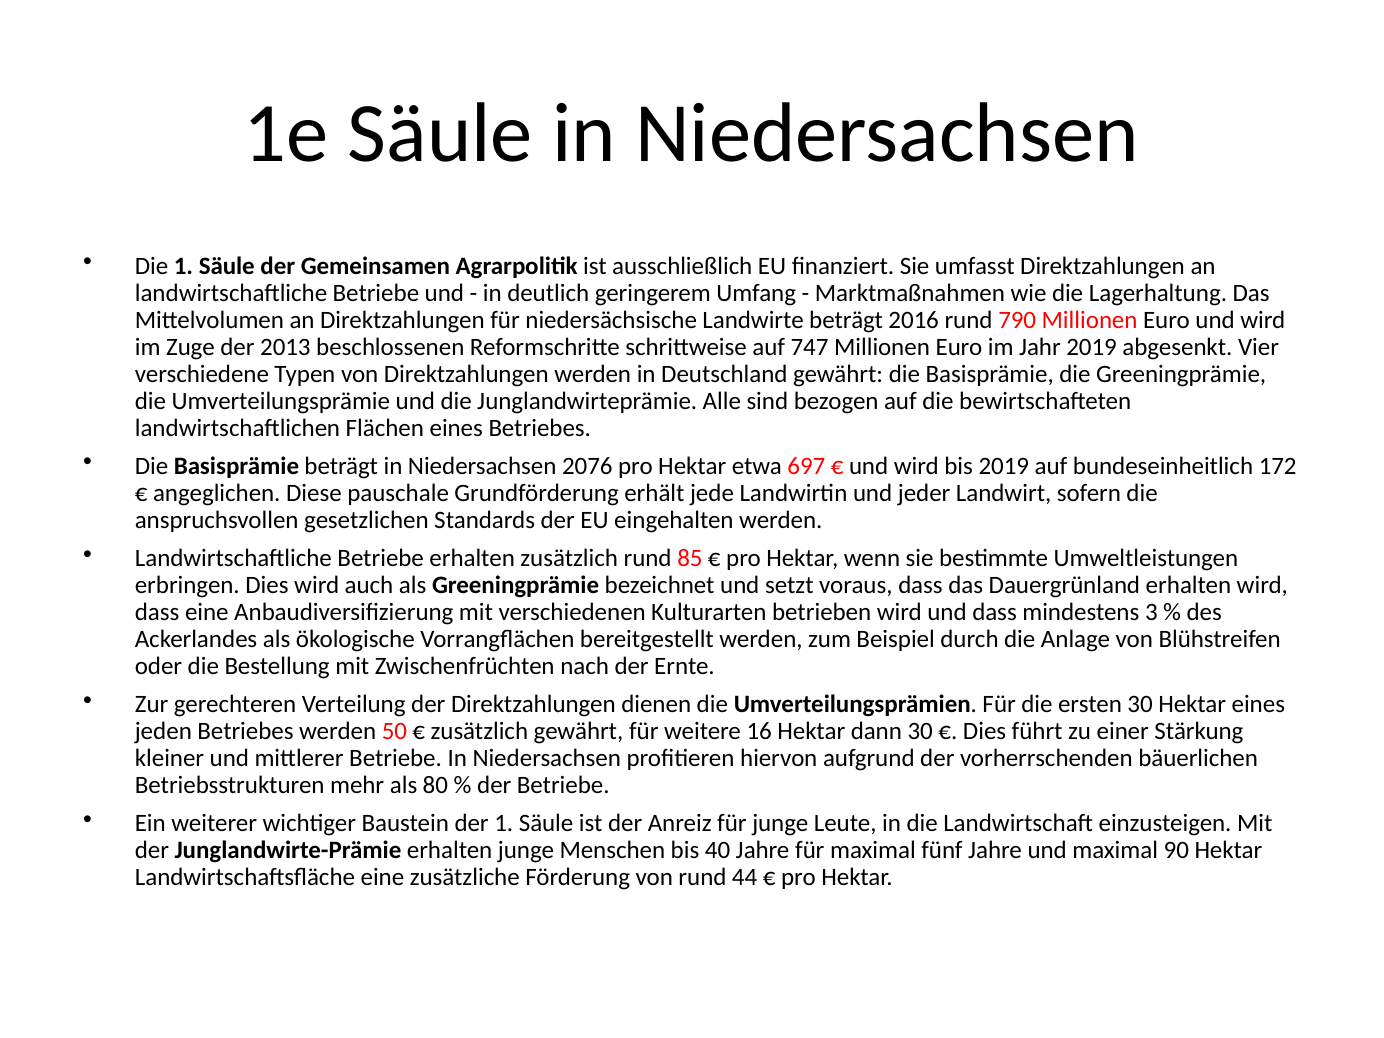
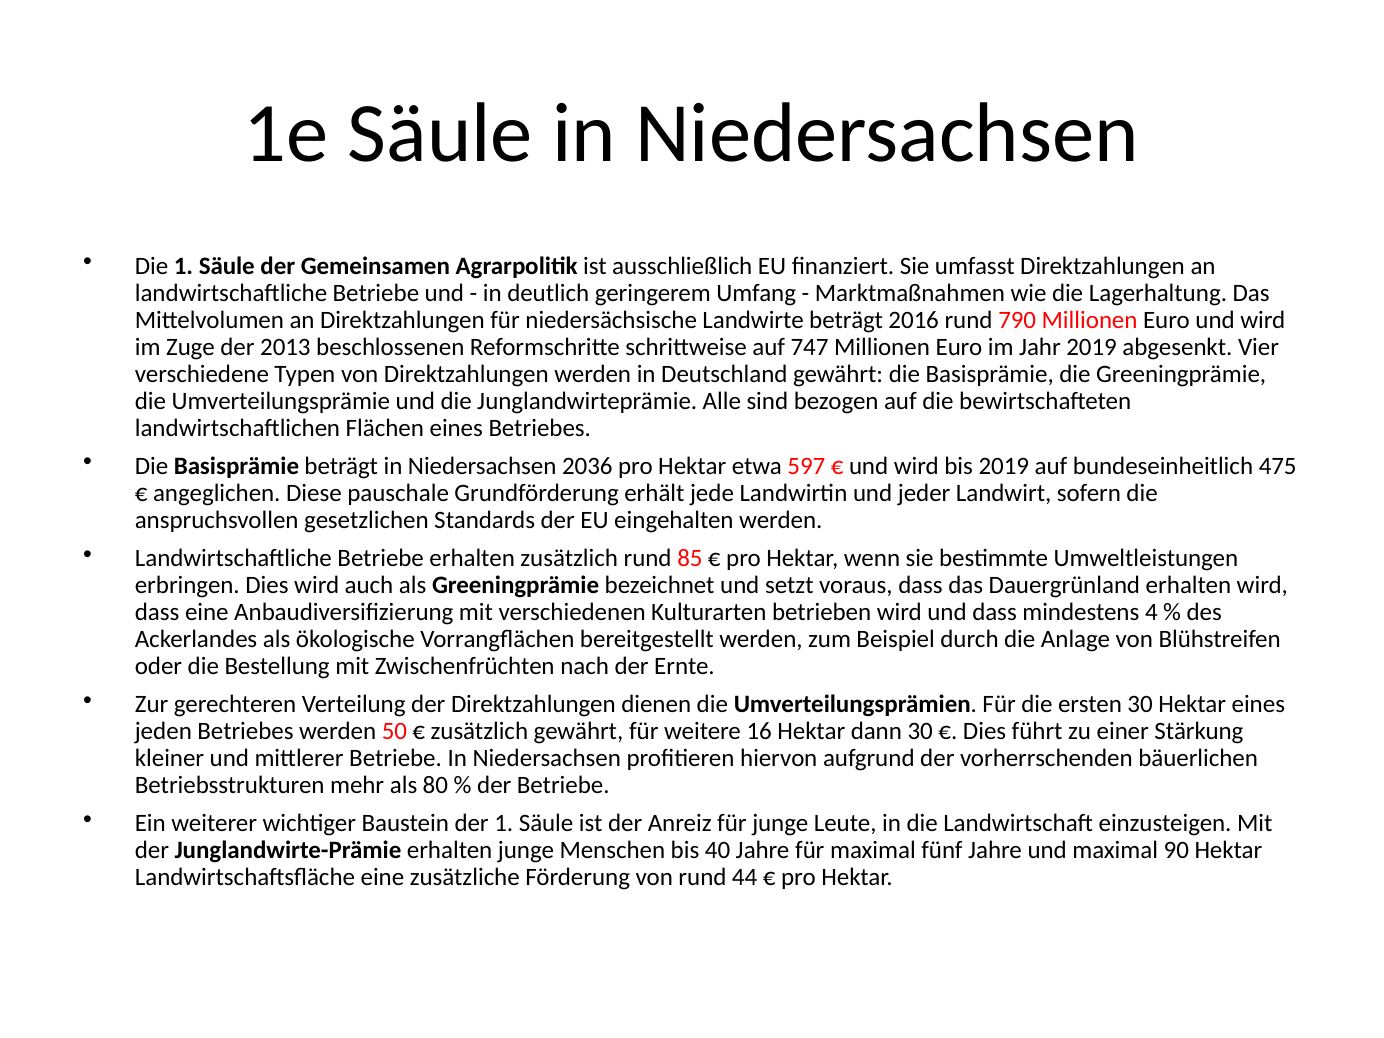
2076: 2076 -> 2036 (587, 466)
697: 697 -> 597 (806, 466)
172: 172 -> 475 (1278, 466)
3: 3 -> 4 (1151, 612)
